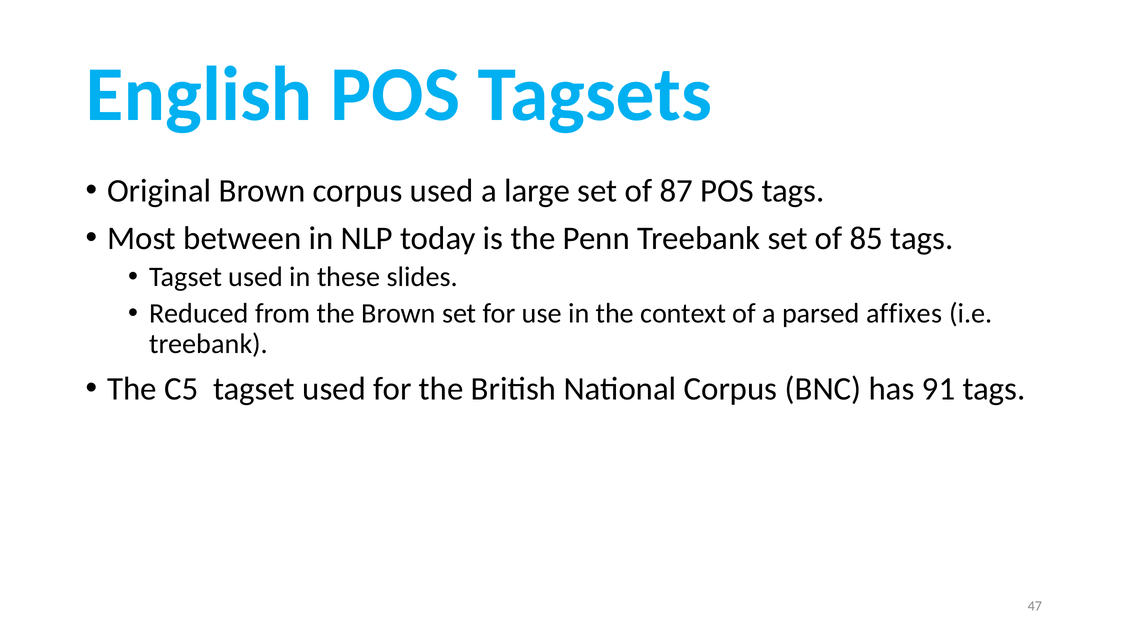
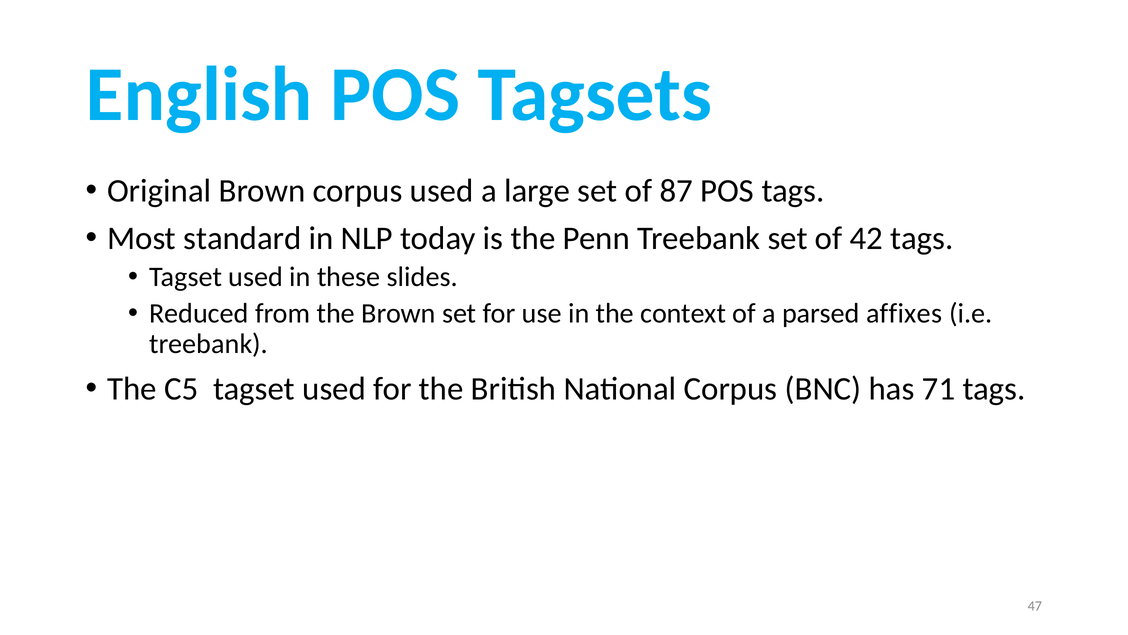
between: between -> standard (242, 238)
85: 85 -> 42 (866, 238)
91: 91 -> 71 (939, 388)
